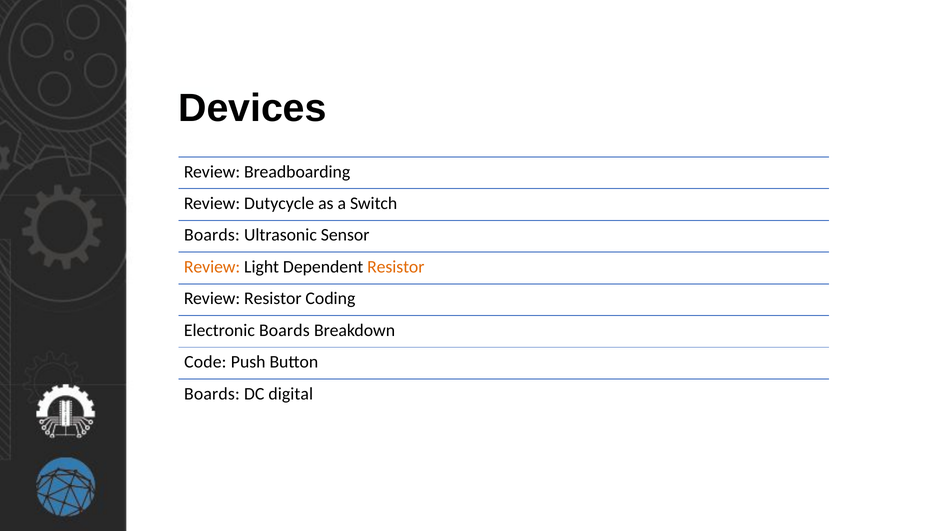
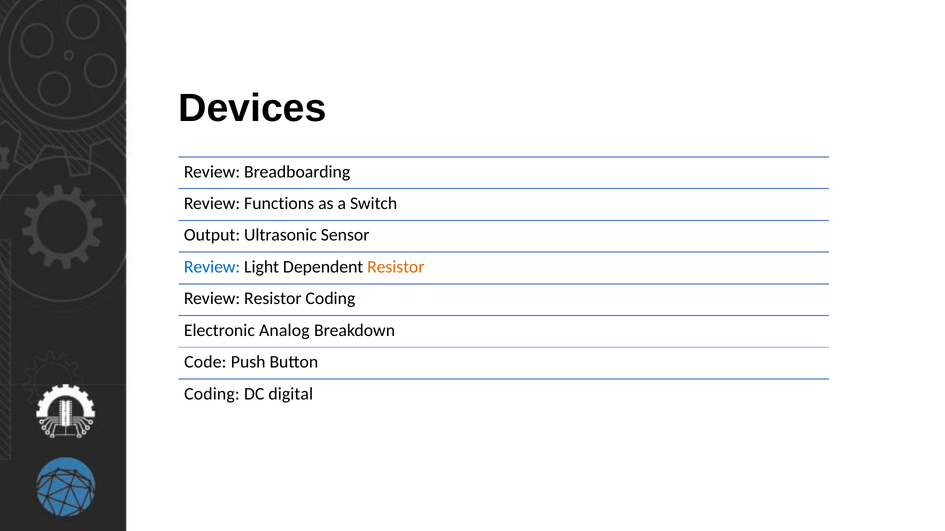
Dutycycle: Dutycycle -> Functions (279, 204)
Boards: Boards -> Output (212, 235)
Review colour: orange -> blue (212, 267)
Electronic Boards: Boards -> Analog (284, 331)
Boards: Boards -> Coding (212, 394)
